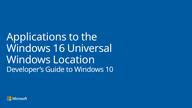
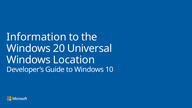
Applications: Applications -> Information (37, 37)
16: 16 -> 20 (59, 48)
